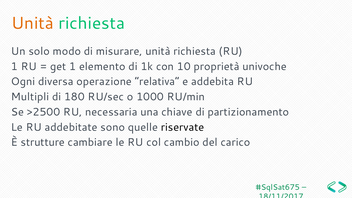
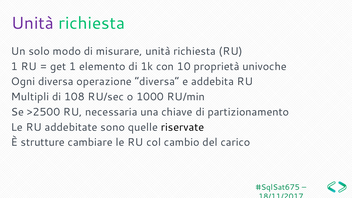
Unità colour: orange -> purple (32, 23)
operazione relativa: relativa -> diversa (157, 82)
180: 180 -> 108 (74, 97)
